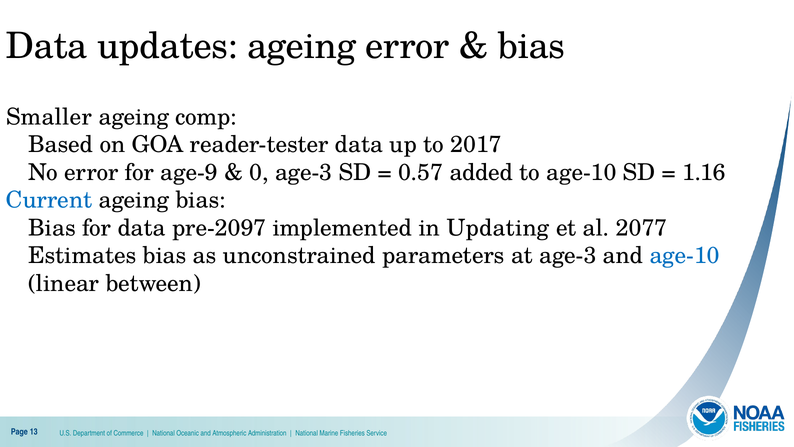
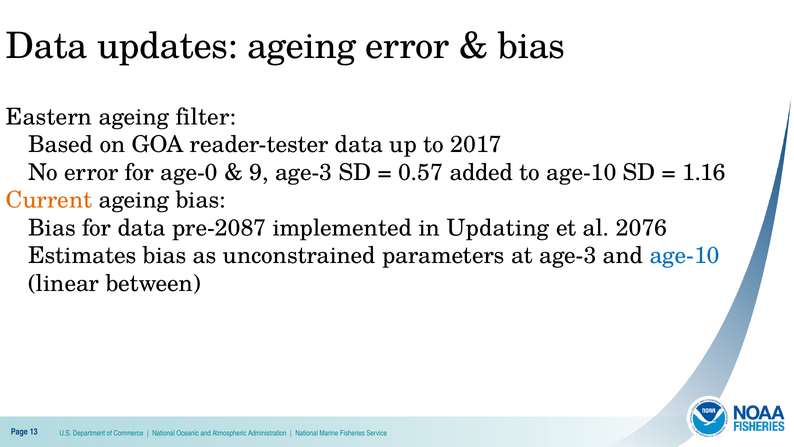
Smaller: Smaller -> Eastern (49, 117)
comp: comp -> filter (206, 117)
age-9: age-9 -> age-0 (189, 172)
0: 0 -> 9 (259, 172)
Current colour: blue -> orange (49, 200)
pre-2097: pre-2097 -> pre-2087 (219, 228)
2077: 2077 -> 2076 (642, 228)
